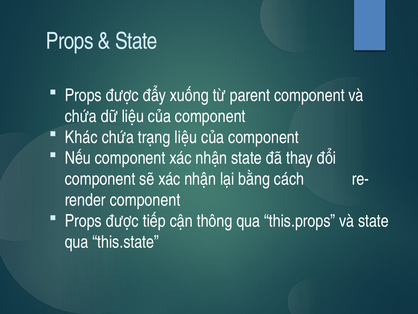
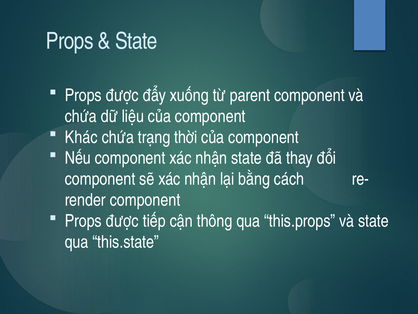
trạng liệu: liệu -> thời (186, 137)
